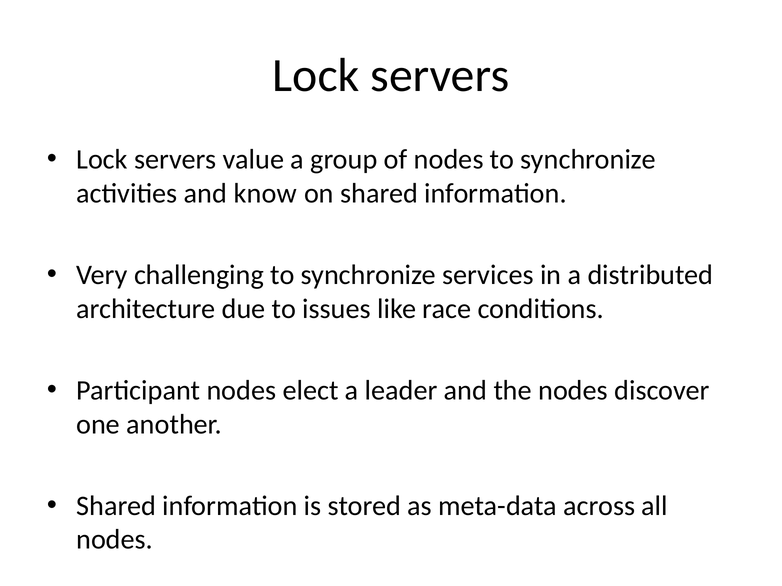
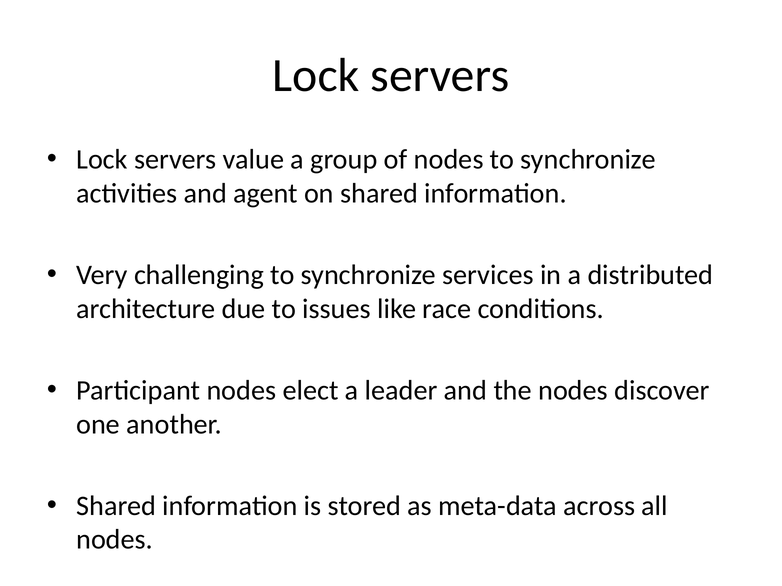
know: know -> agent (266, 194)
